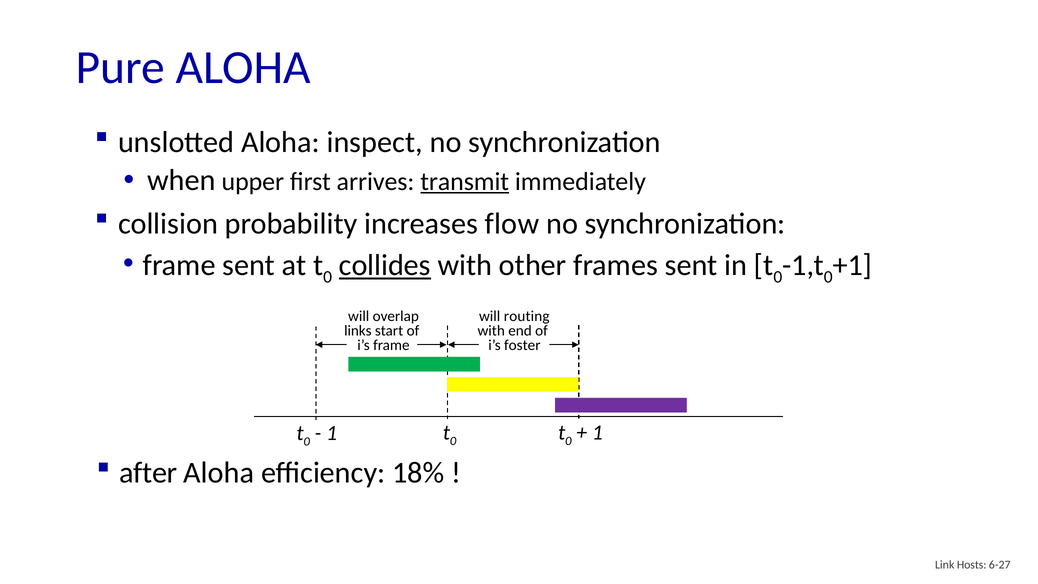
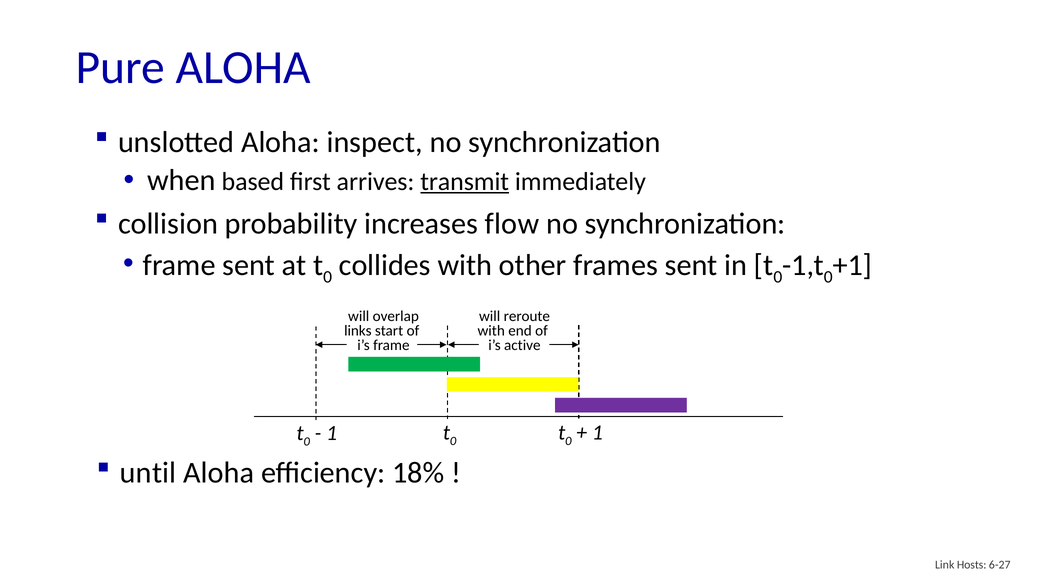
upper: upper -> based (253, 182)
collides underline: present -> none (385, 265)
routing: routing -> reroute (527, 316)
foster: foster -> active (522, 345)
after: after -> until (148, 473)
